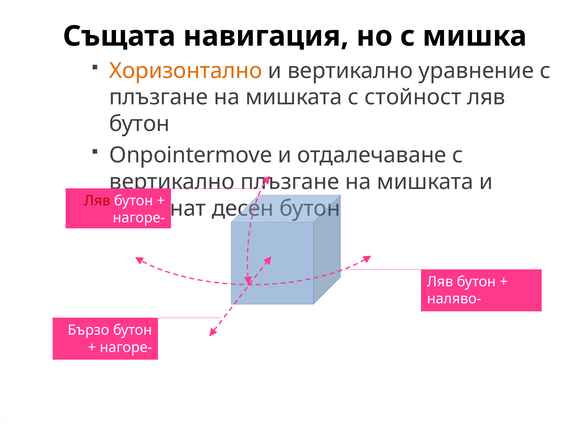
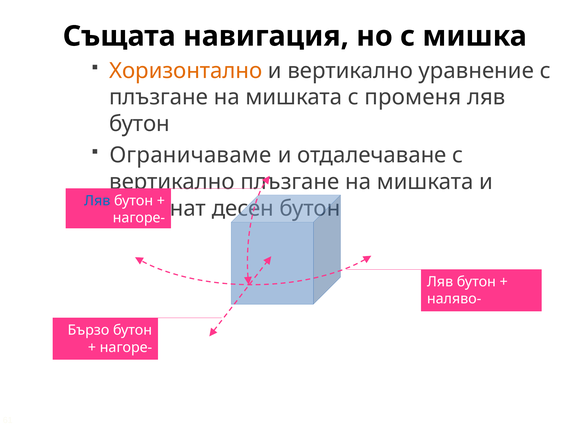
стойност: стойност -> променя (413, 97)
Onpointermove: Onpointermove -> Ограничаваме (191, 155)
Ляв colour: red -> blue (97, 201)
